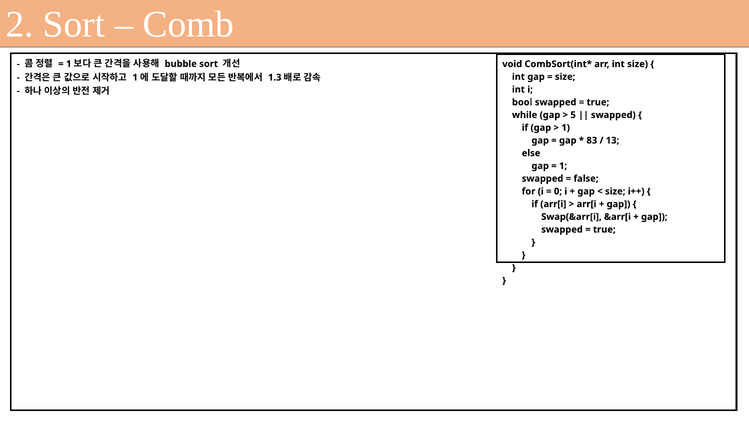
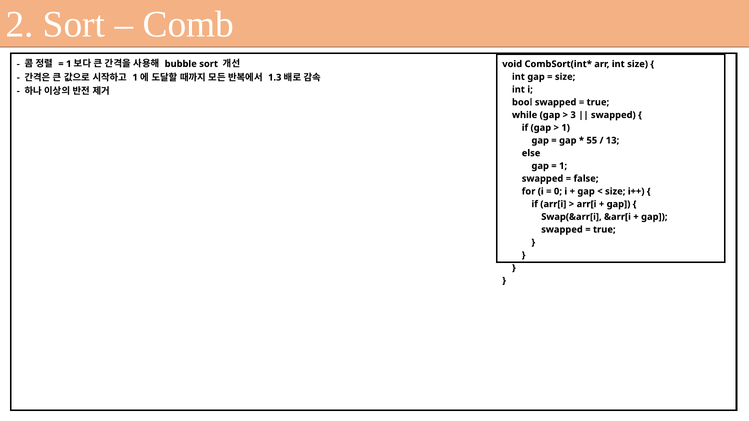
5: 5 -> 3 (573, 115)
83: 83 -> 55 (592, 141)
